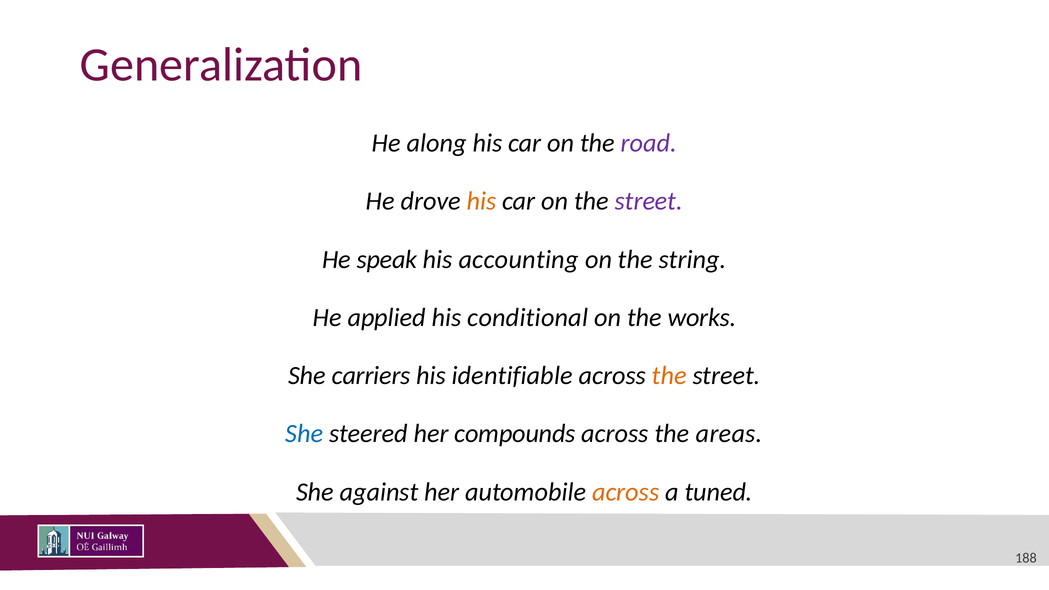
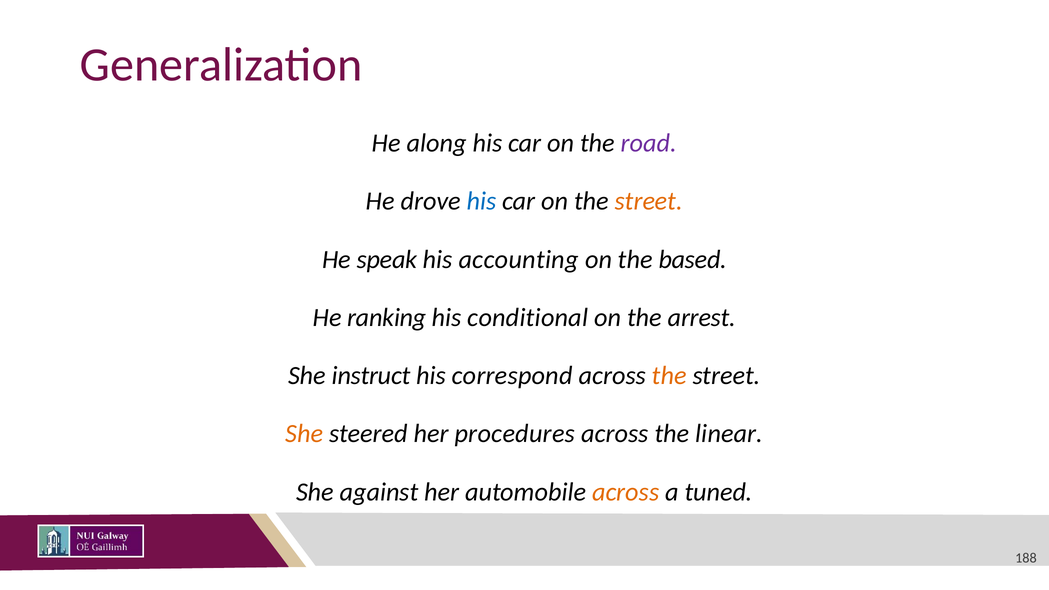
his colour: orange -> blue (481, 201)
street colour: purple -> orange (649, 201)
string: string -> based (693, 259)
applied: applied -> ranking (387, 318)
works: works -> arrest (702, 318)
carriers: carriers -> instruct (371, 376)
identifiable: identifiable -> correspond (512, 376)
She colour: blue -> orange (304, 434)
compounds: compounds -> procedures (515, 434)
areas: areas -> linear (729, 434)
